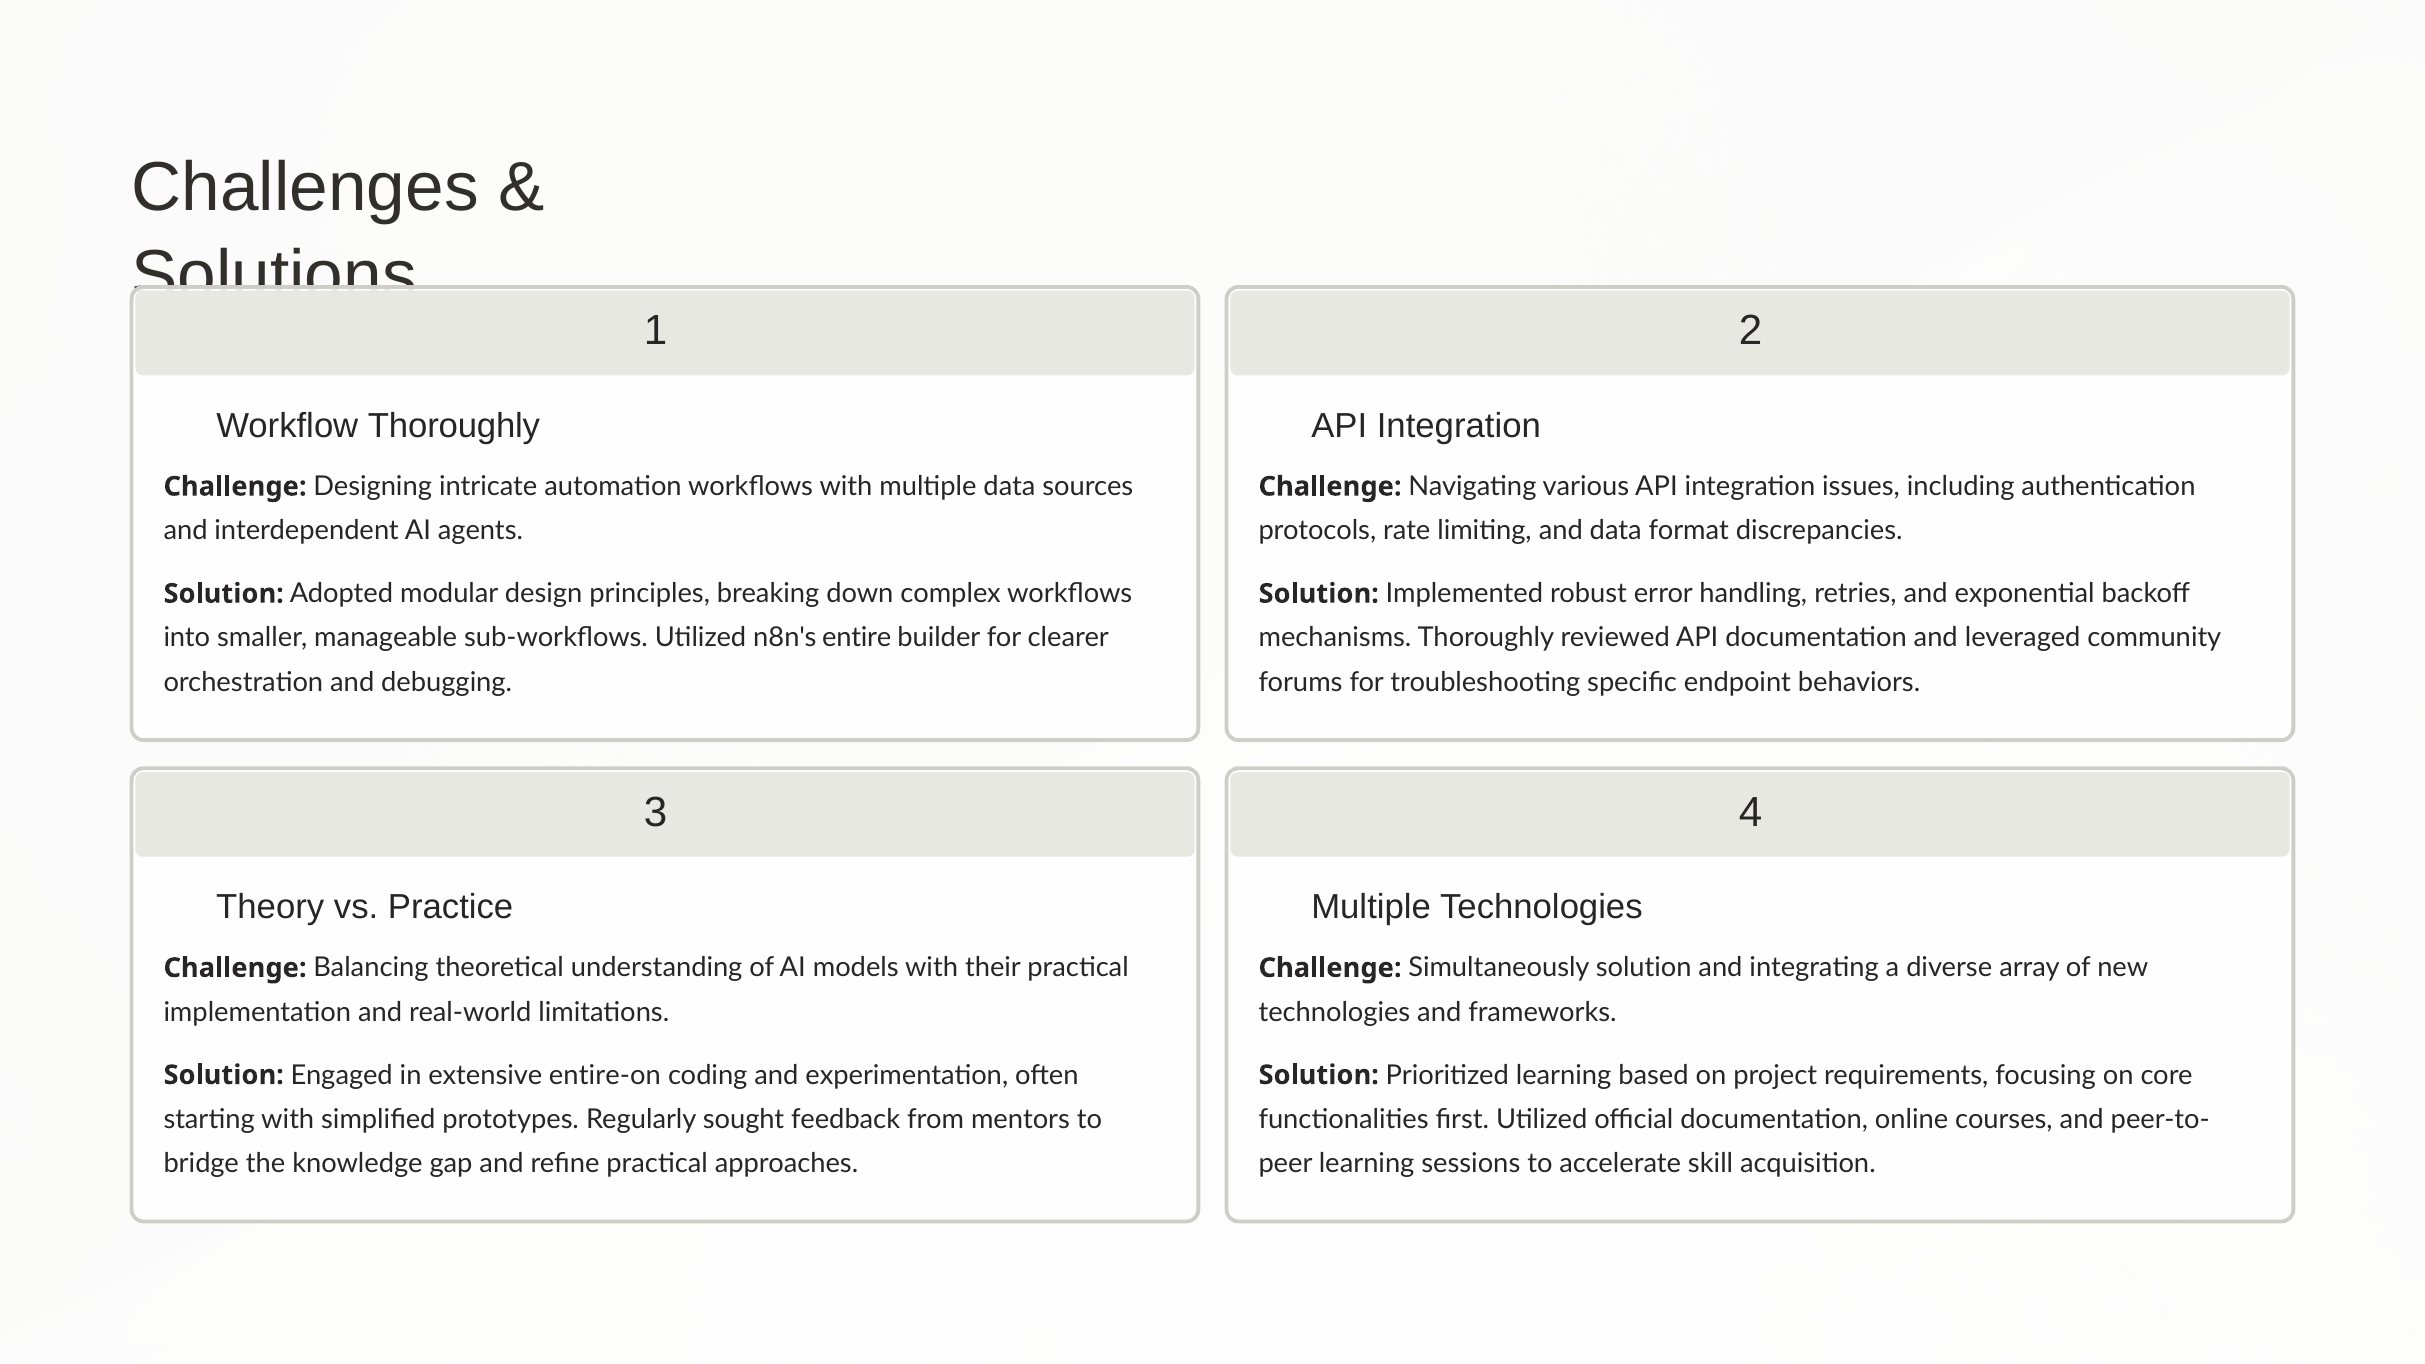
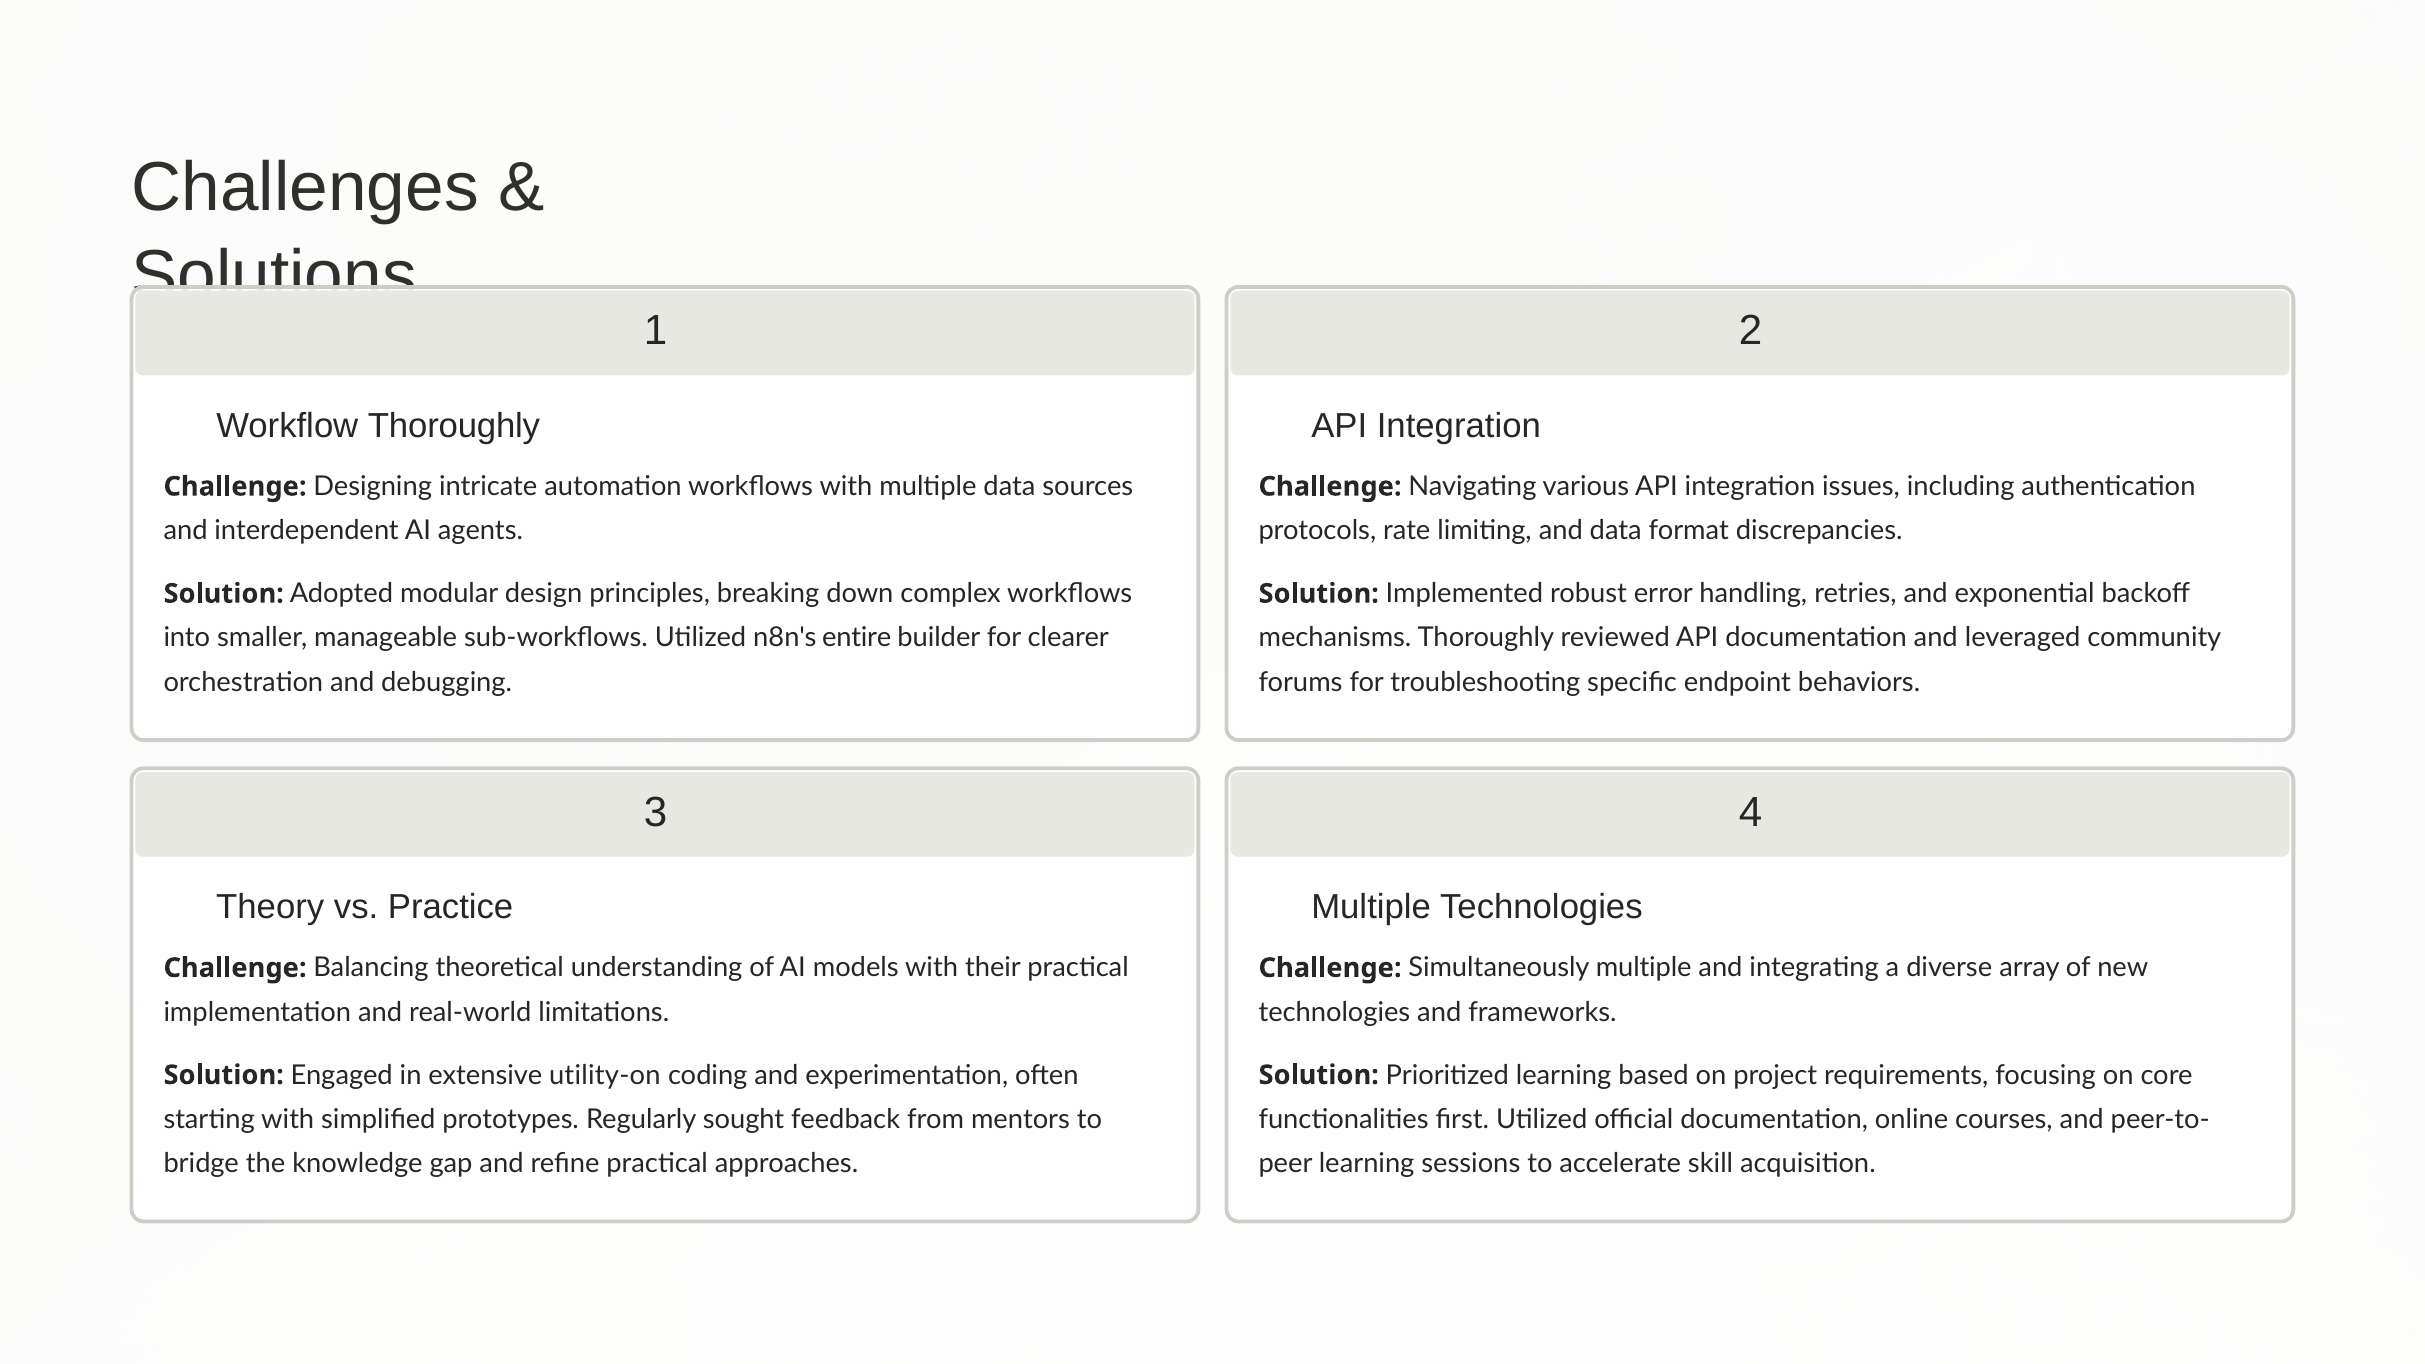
Simultaneously solution: solution -> multiple (1644, 968)
entire-on: entire-on -> utility-on (605, 1075)
